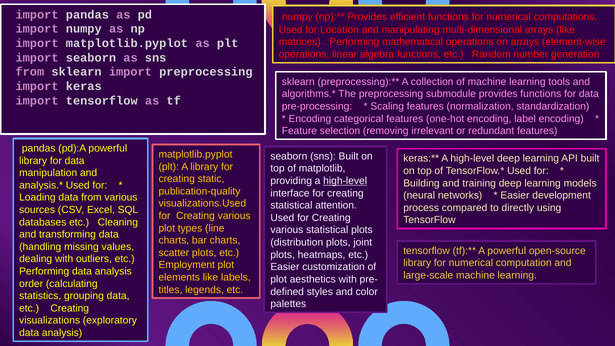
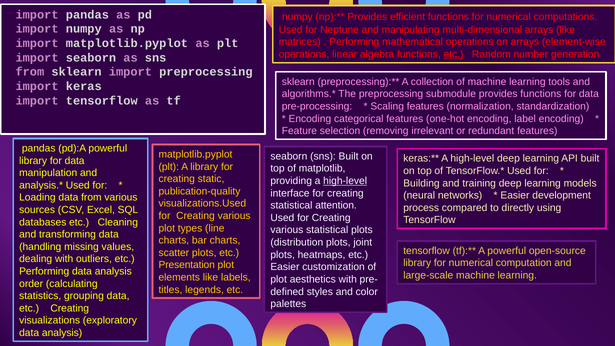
Location: Location -> Neptune (340, 30)
etc underline: none -> present (454, 54)
Employment: Employment -> Presentation (187, 265)
